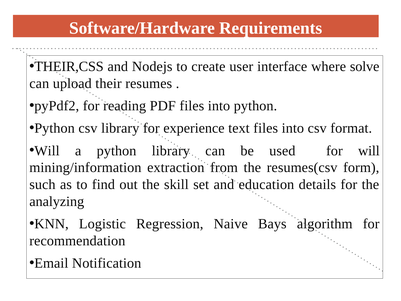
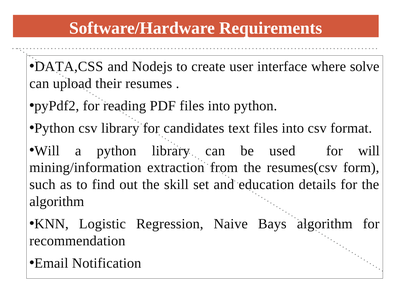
THEIR,CSS: THEIR,CSS -> DATA,CSS (69, 66)
experience: experience -> candidates (194, 128)
analyzing: analyzing -> algorithm (57, 201)
